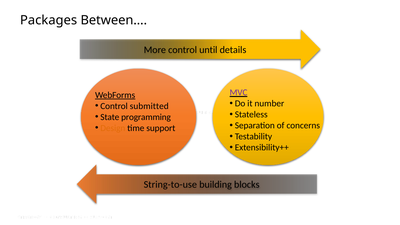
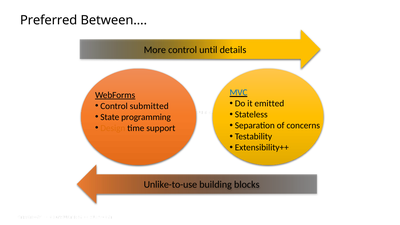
Packages: Packages -> Preferred (49, 20)
MVC colour: purple -> blue (239, 93)
number: number -> emitted (269, 104)
String-to-use: String-to-use -> Unlike-to-use (170, 185)
